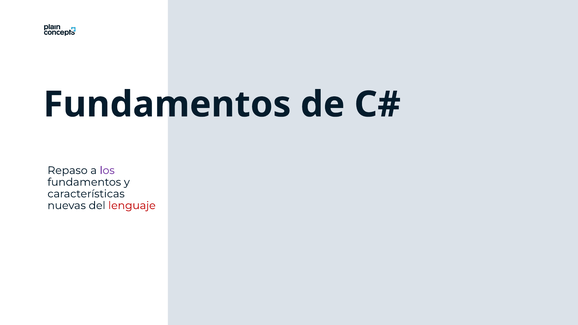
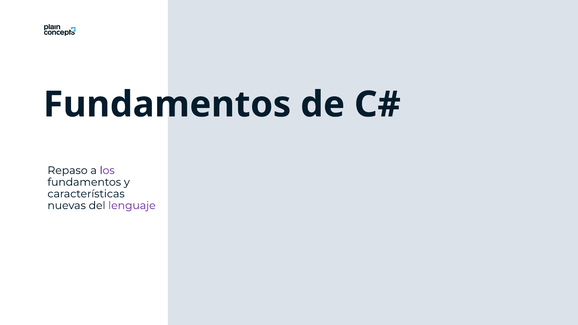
lenguaje colour: red -> purple (132, 206)
